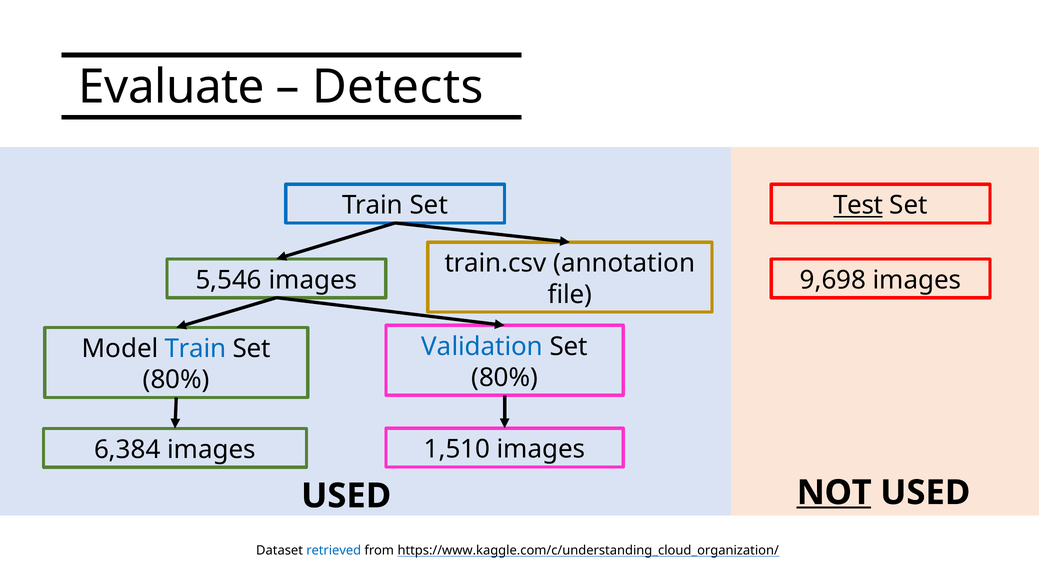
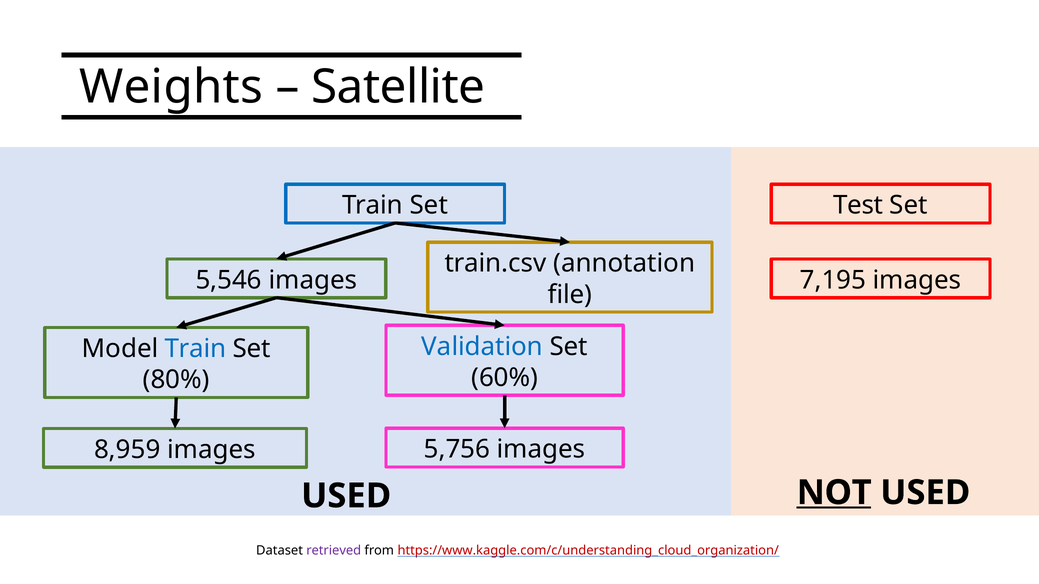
Evaluate: Evaluate -> Weights (171, 87)
Detects: Detects -> Satellite (398, 87)
Test underline: present -> none (858, 206)
9,698: 9,698 -> 7,195 (833, 280)
80%: 80% -> 60% (505, 378)
1,510: 1,510 -> 5,756 (457, 450)
6,384: 6,384 -> 8,959 (127, 450)
retrieved colour: blue -> purple (334, 551)
https://www.kaggle.com/c/understanding_cloud_organization/ colour: black -> red (588, 551)
